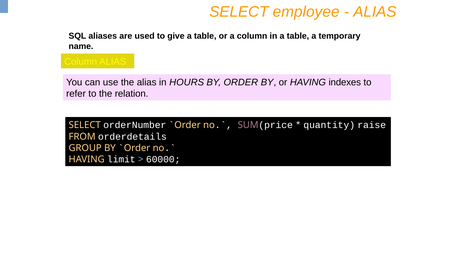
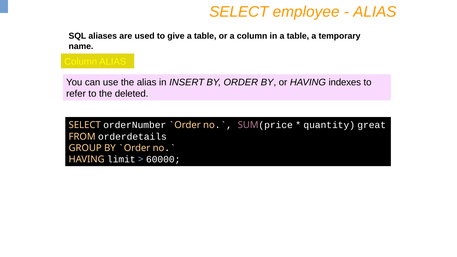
HOURS: HOURS -> INSERT (187, 82)
relation: relation -> deleted (132, 94)
raise: raise -> great (372, 125)
